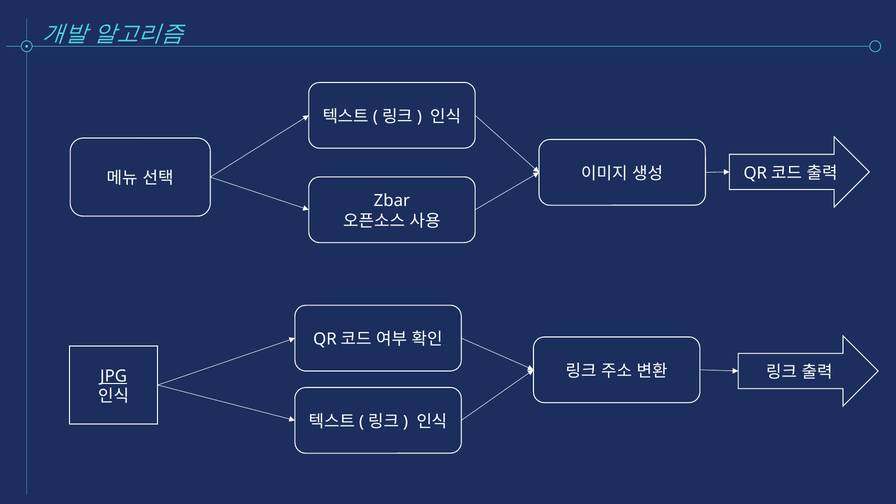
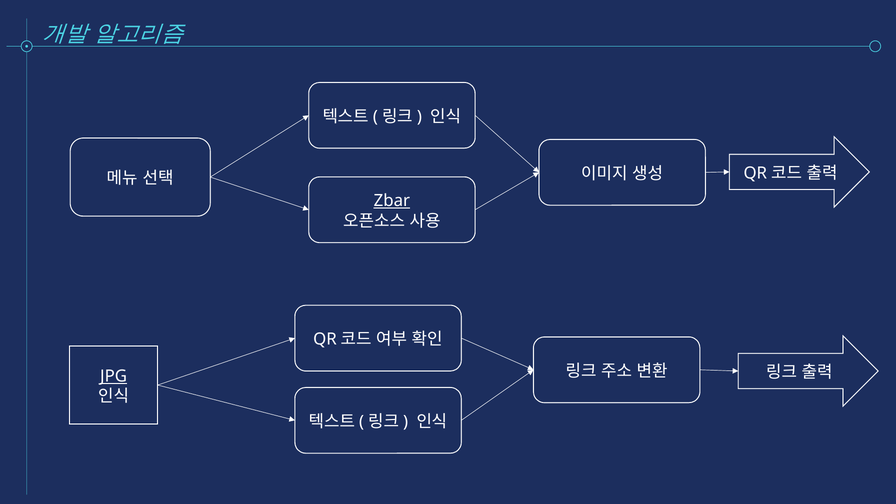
Zbar underline: none -> present (392, 201)
